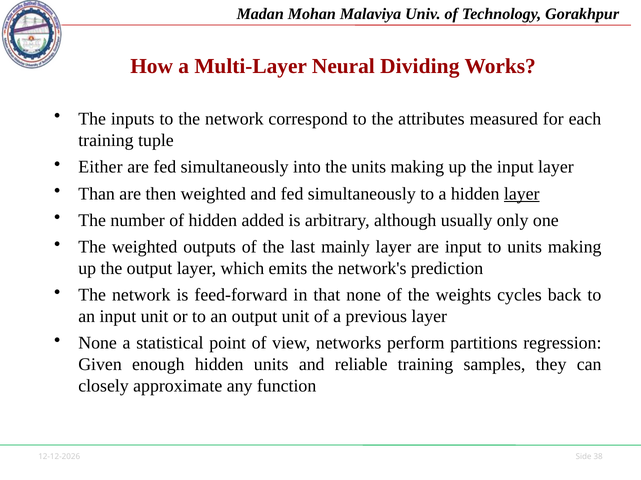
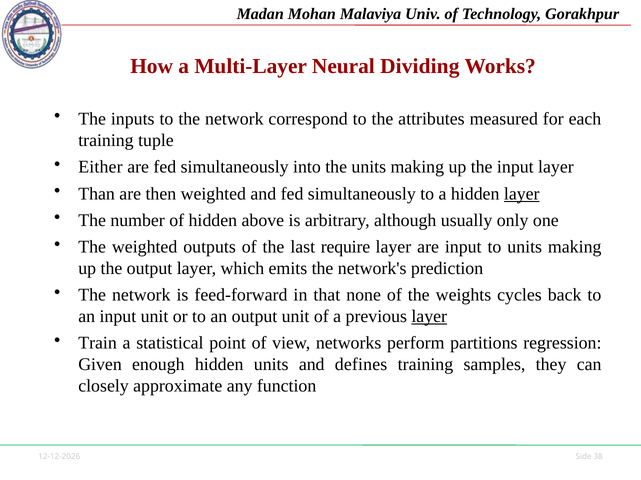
added: added -> above (263, 221)
mainly: mainly -> require (345, 247)
layer underline: none -> present (429, 317)
None: None -> Train (98, 344)
reliable: reliable -> defines (361, 365)
